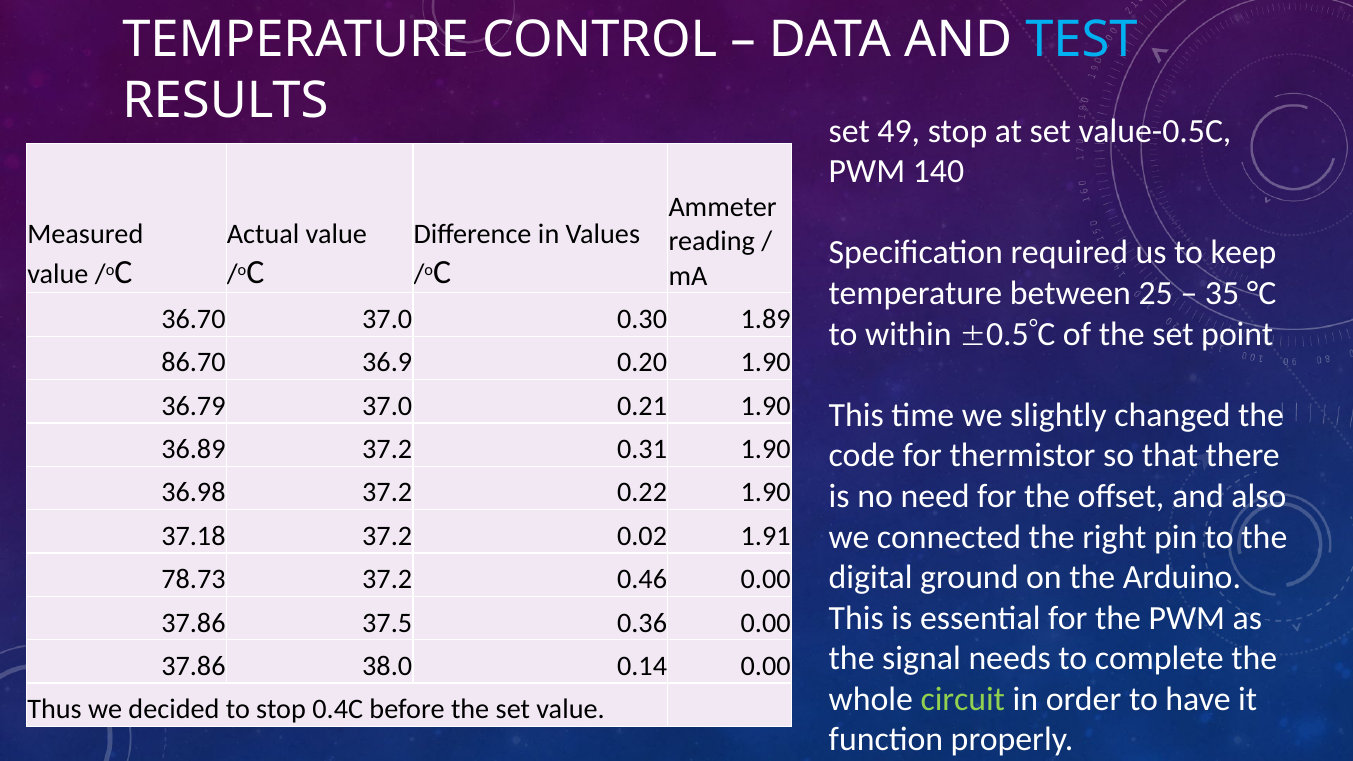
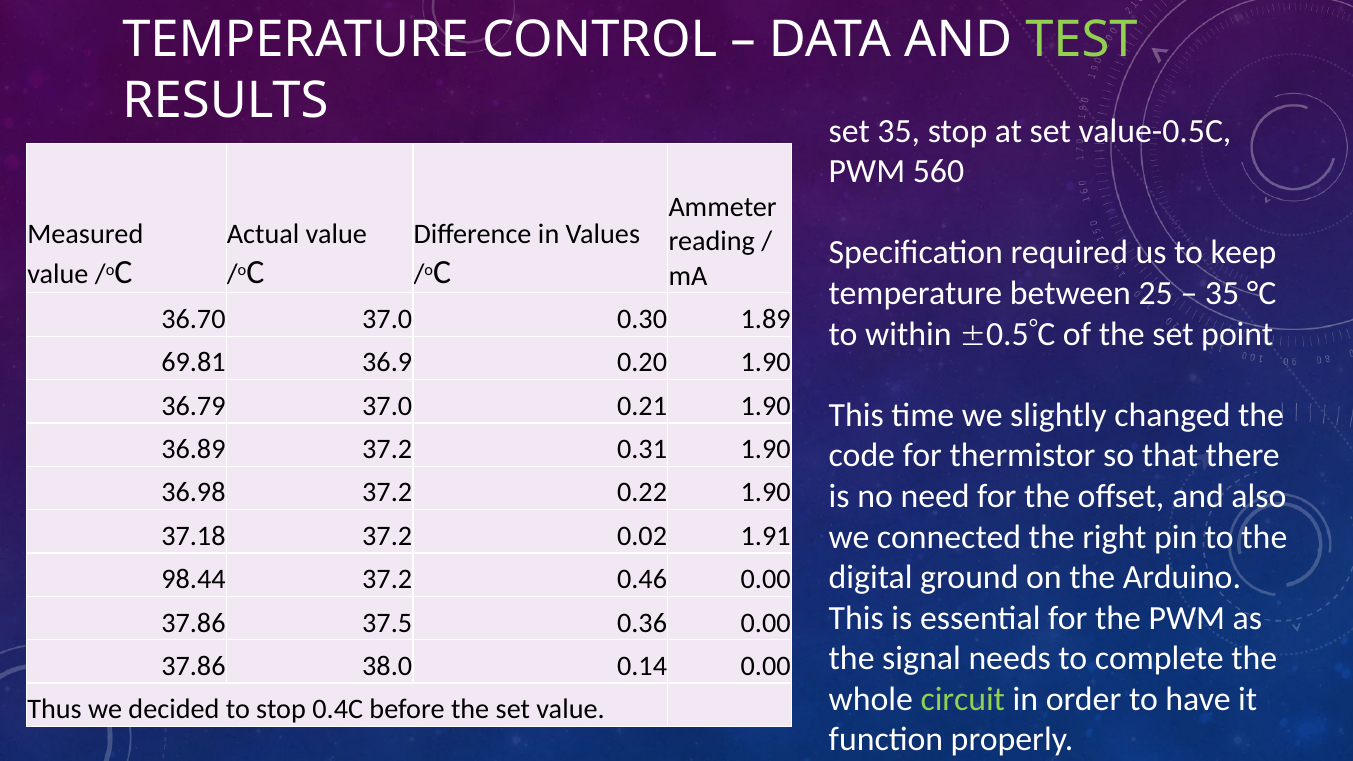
TEST colour: light blue -> light green (1081, 40)
set 49: 49 -> 35 (899, 131)
140: 140 -> 560 (939, 172)
86.70: 86.70 -> 69.81 (193, 363)
78.73: 78.73 -> 98.44 (193, 579)
